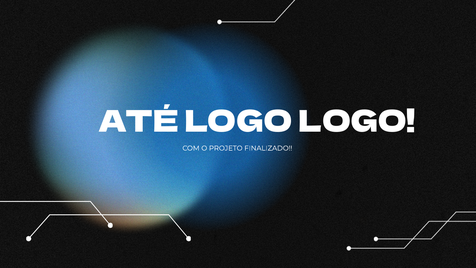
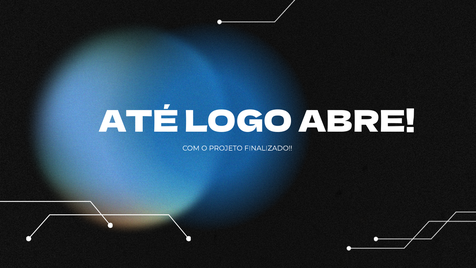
LOGO LOGO: LOGO -> ABRE (357, 122)
